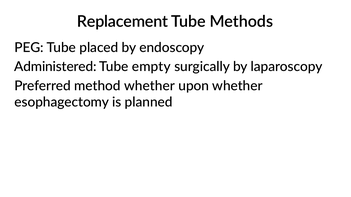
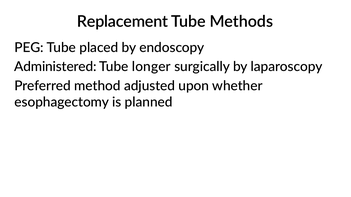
empty: empty -> longer (151, 67)
method whether: whether -> adjusted (150, 86)
